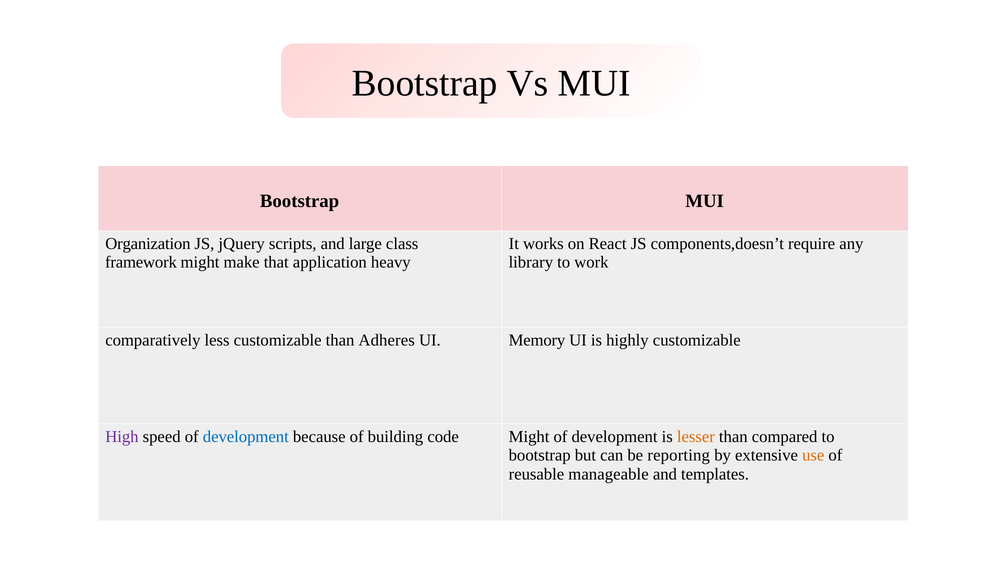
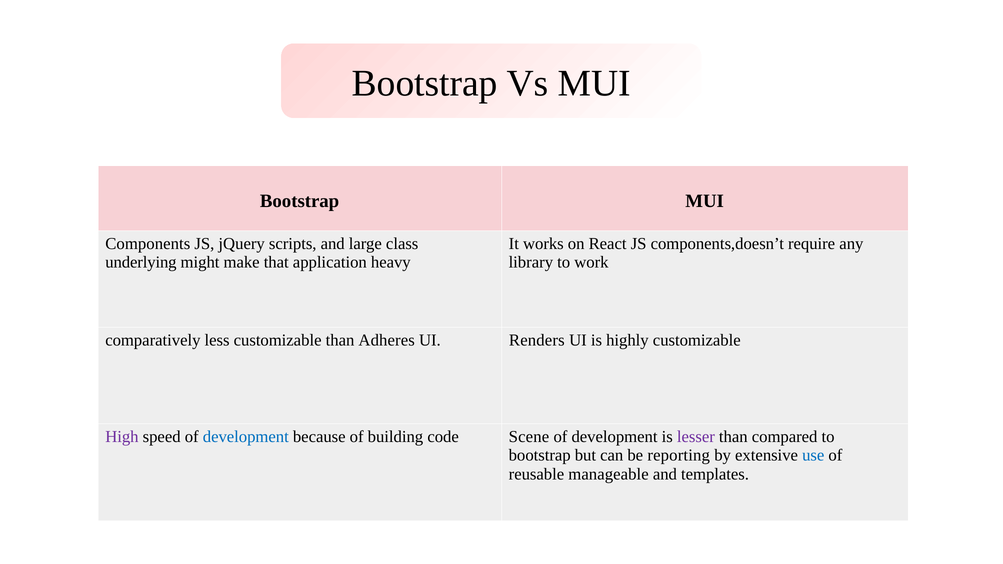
Organization: Organization -> Components (148, 244)
framework: framework -> underlying (141, 262)
Memory: Memory -> Renders (537, 340)
code Might: Might -> Scene (529, 437)
lesser colour: orange -> purple (696, 437)
use colour: orange -> blue (813, 456)
